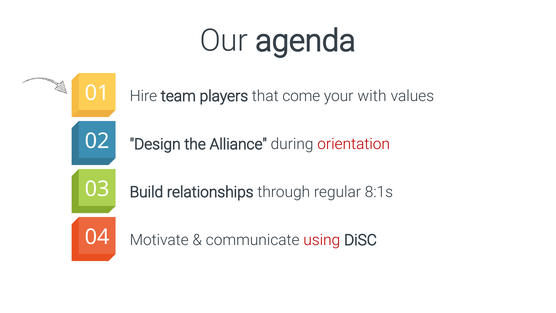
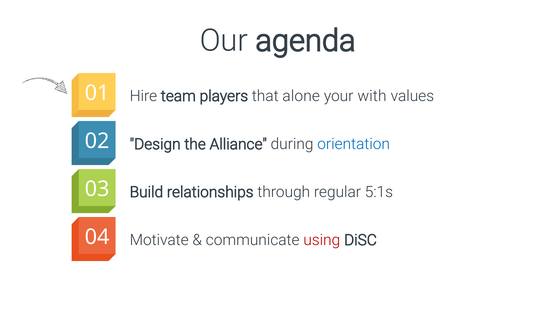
come: come -> alone (301, 96)
orientation colour: red -> blue (354, 144)
8:1s: 8:1s -> 5:1s (379, 192)
